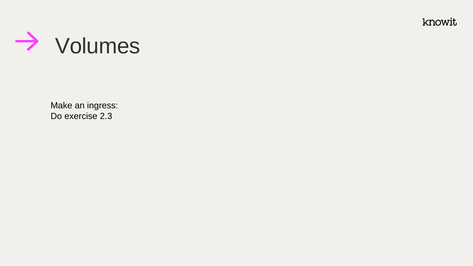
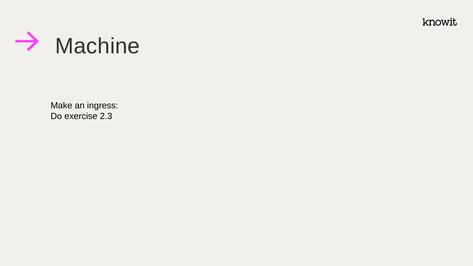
Volumes: Volumes -> Machine (98, 46)
